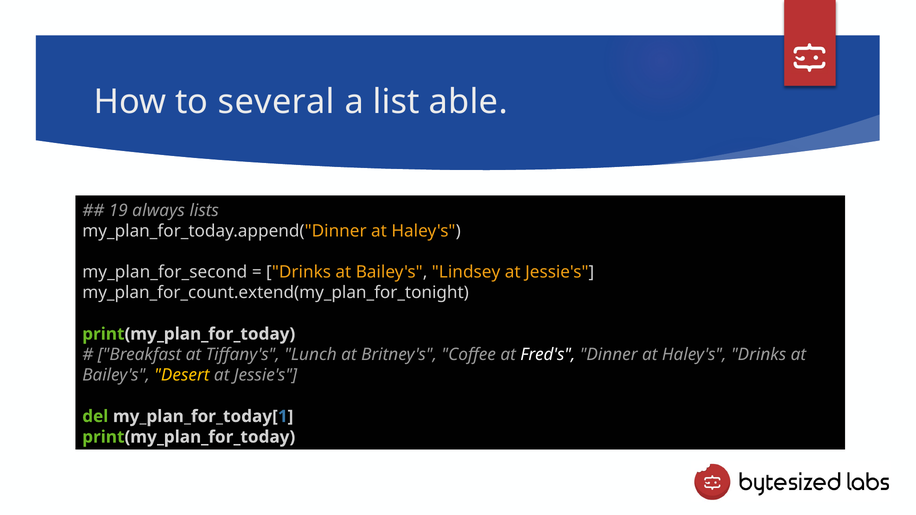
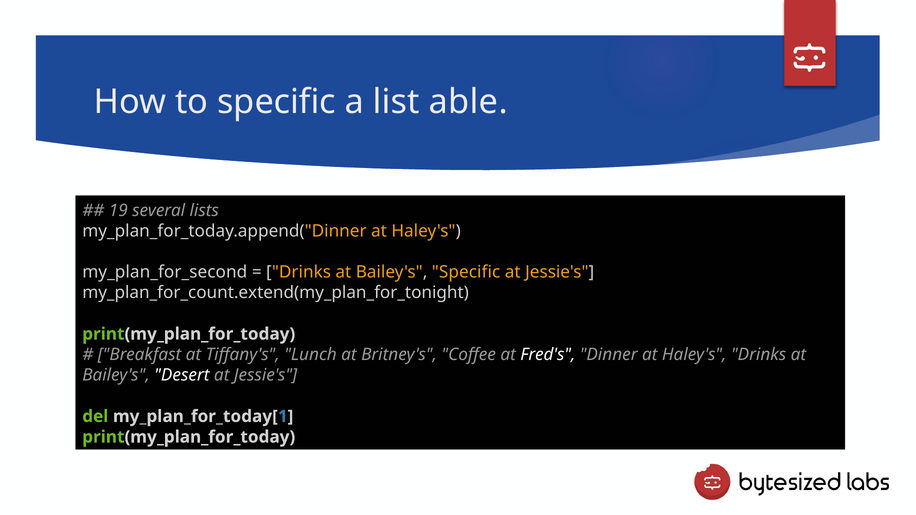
to several: several -> specific (277, 102)
always: always -> several (159, 210)
Bailey's Lindsey: Lindsey -> Specific (466, 272)
Desert colour: yellow -> white (182, 375)
